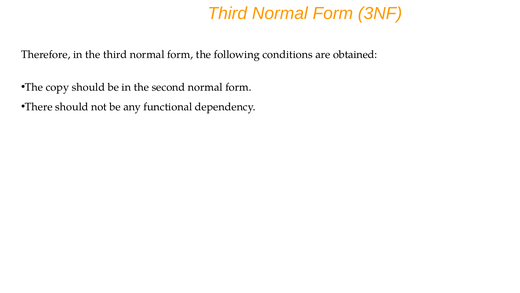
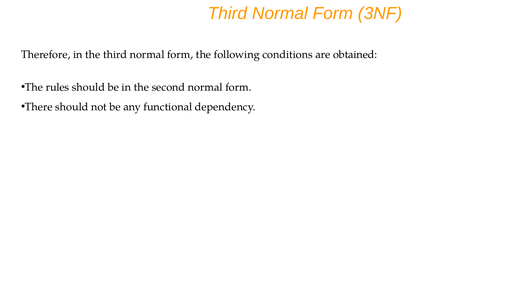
copy: copy -> rules (58, 87)
